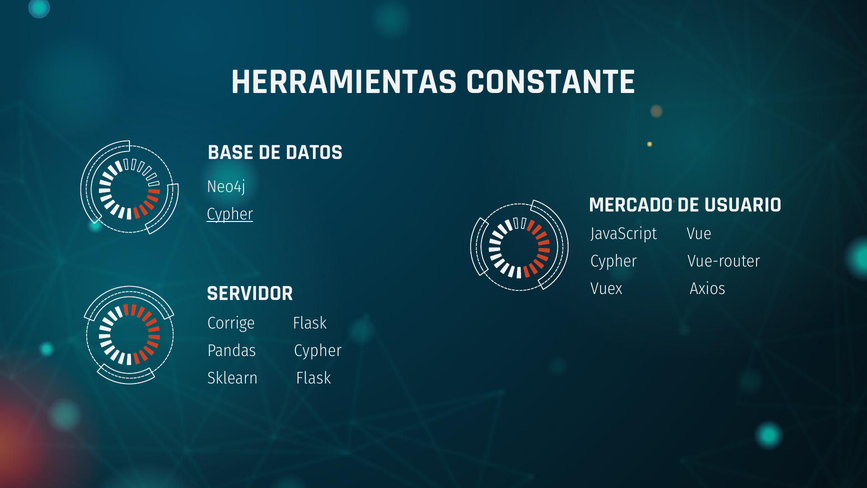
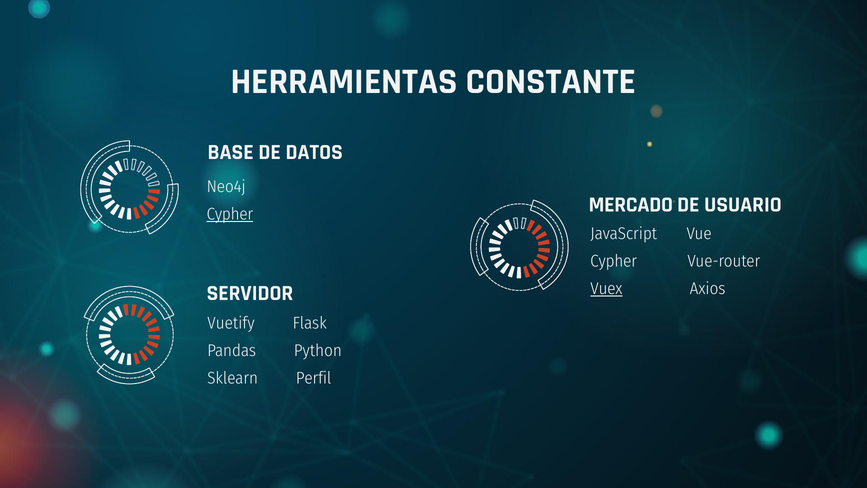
Vuex underline: none -> present (606, 289)
Corrige: Corrige -> Vuetify (231, 323)
Pandas Cypher: Cypher -> Python (318, 350)
Sklearn Flask: Flask -> Perfil (314, 378)
